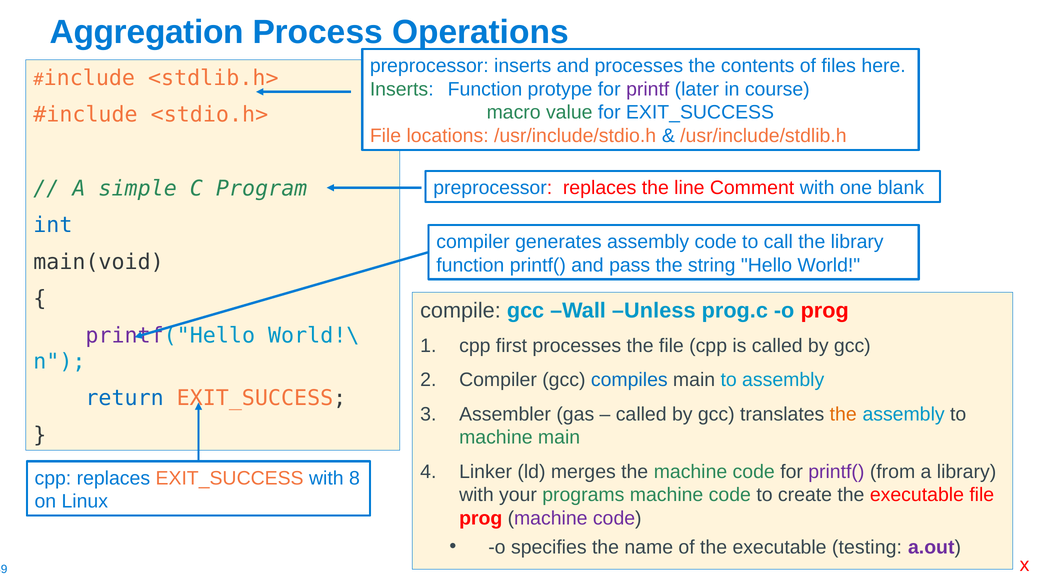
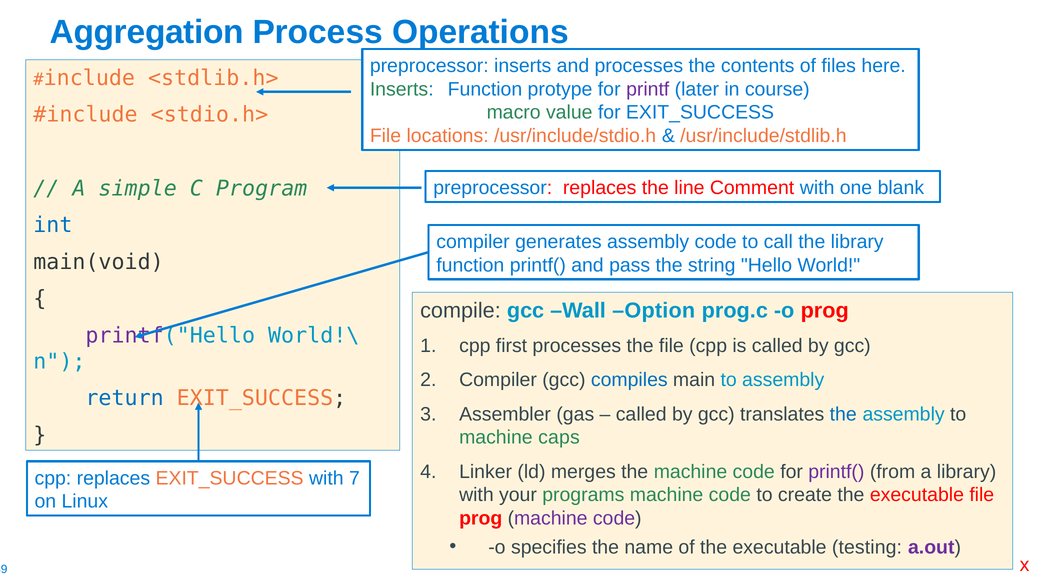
Unless: Unless -> Option (654, 310)
the colour: orange -> blue (843, 414)
machine main: main -> caps (559, 437)
8: 8 -> 7 (354, 478)
